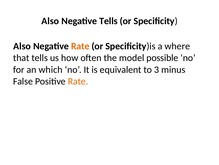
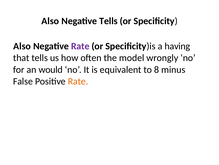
Rate colour: orange -> purple (80, 46)
where: where -> having (177, 46)
possible: possible -> wrongly (162, 58)
which: which -> would (51, 69)
3: 3 -> 8 (157, 69)
